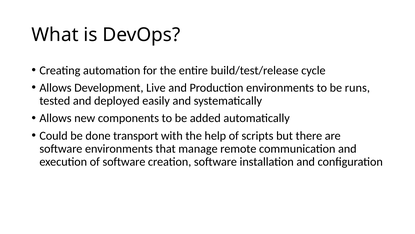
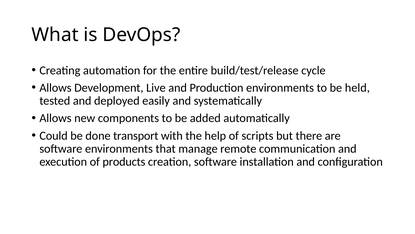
runs: runs -> held (357, 88)
of software: software -> products (124, 162)
